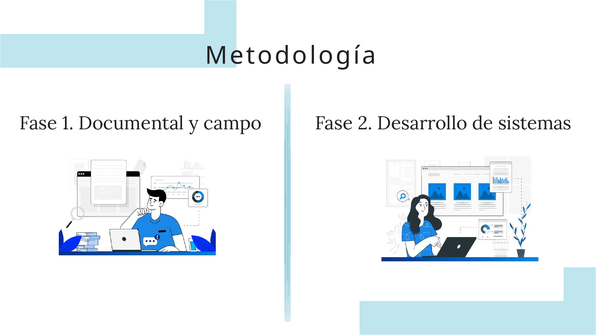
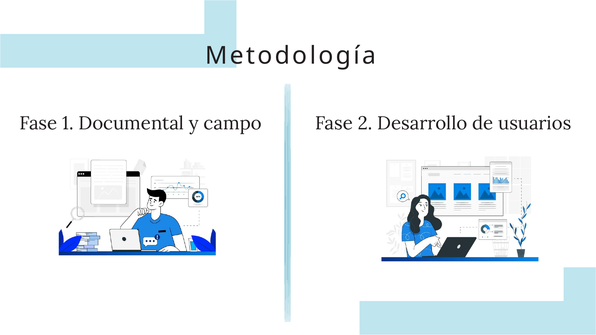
sistemas: sistemas -> usuarios (535, 123)
